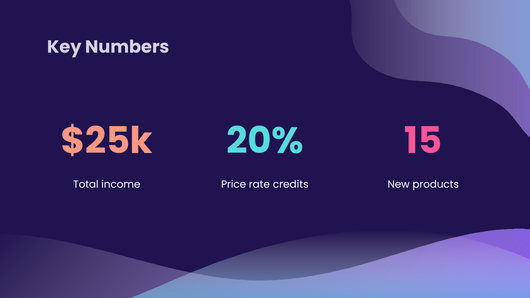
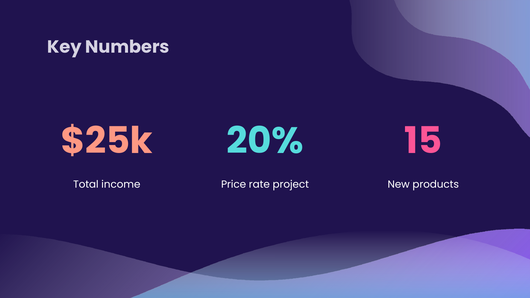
credits: credits -> project (291, 184)
